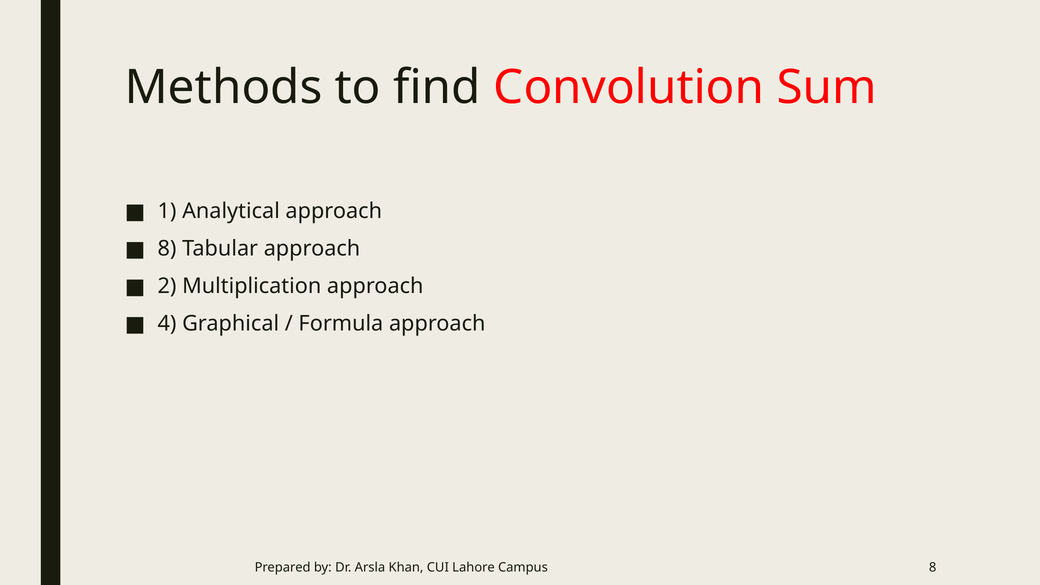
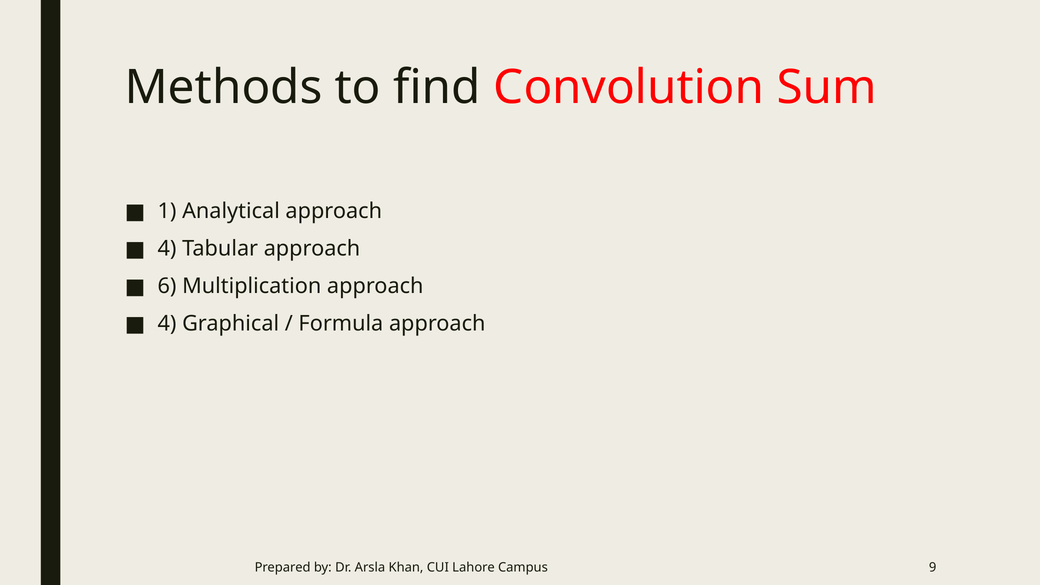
8: 8 -> 4 (167, 249)
2: 2 -> 6 (167, 286)
Campus 8: 8 -> 9 (933, 568)
